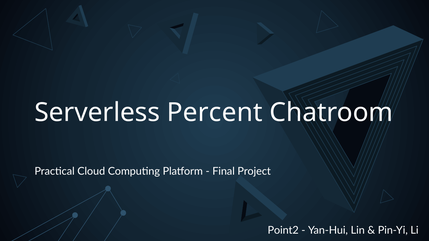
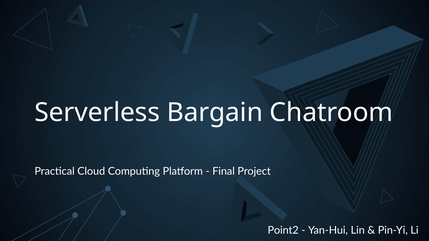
Percent: Percent -> Bargain (215, 113)
